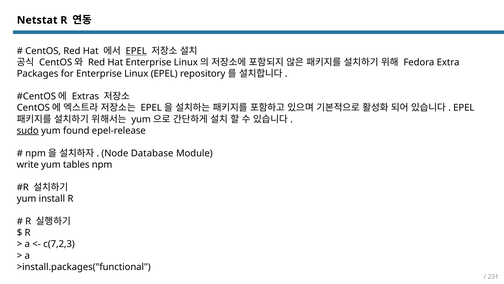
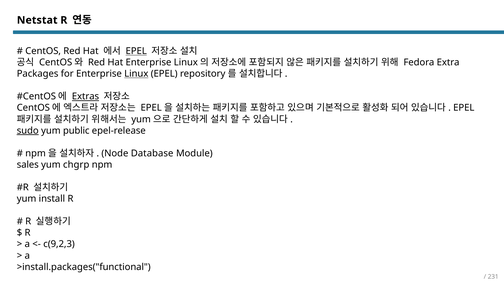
Linux underline: none -> present (136, 74)
Extras underline: none -> present (85, 96)
found: found -> public (76, 130)
write: write -> sales (28, 164)
tables: tables -> chgrp (76, 164)
c(7,2,3: c(7,2,3 -> c(9,2,3 (59, 244)
